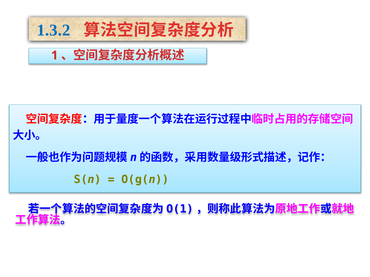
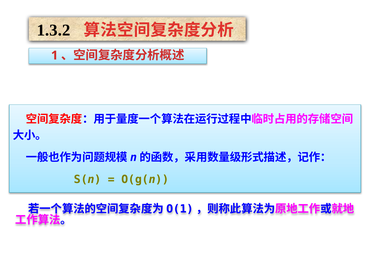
1.3.2 colour: blue -> black (54, 30)
